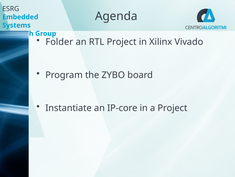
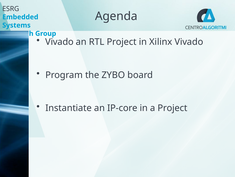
Folder: Folder -> Vivado (59, 42)
